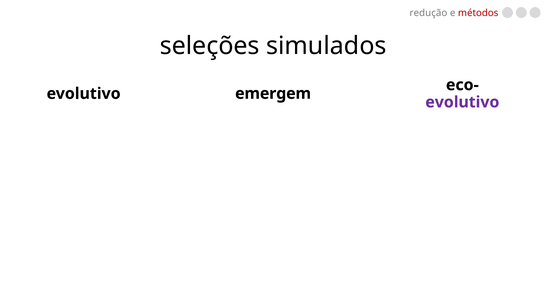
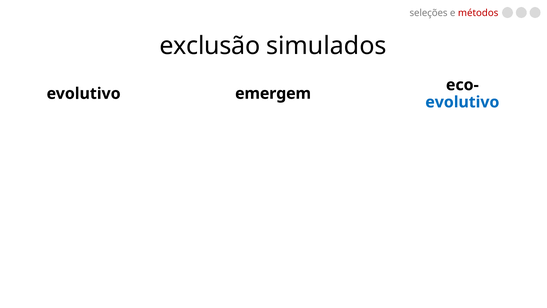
redução: redução -> seleções (429, 13)
seleções: seleções -> exclusão (210, 46)
evolutivo colour: purple -> blue (462, 102)
